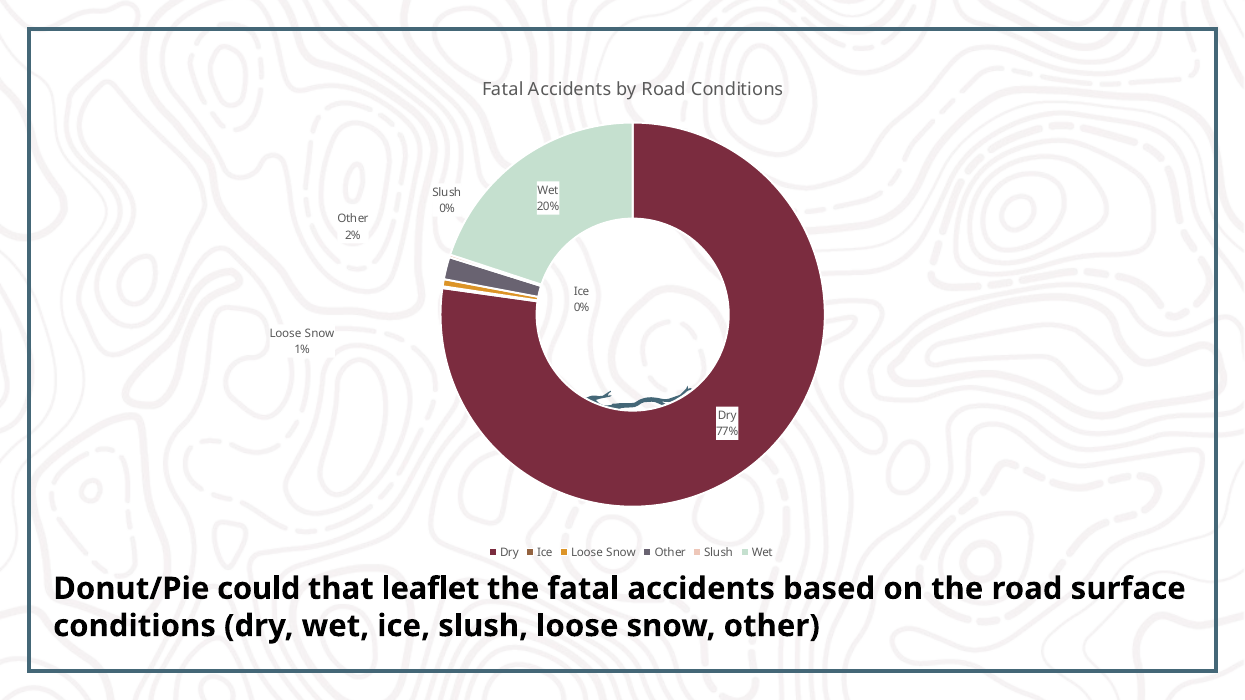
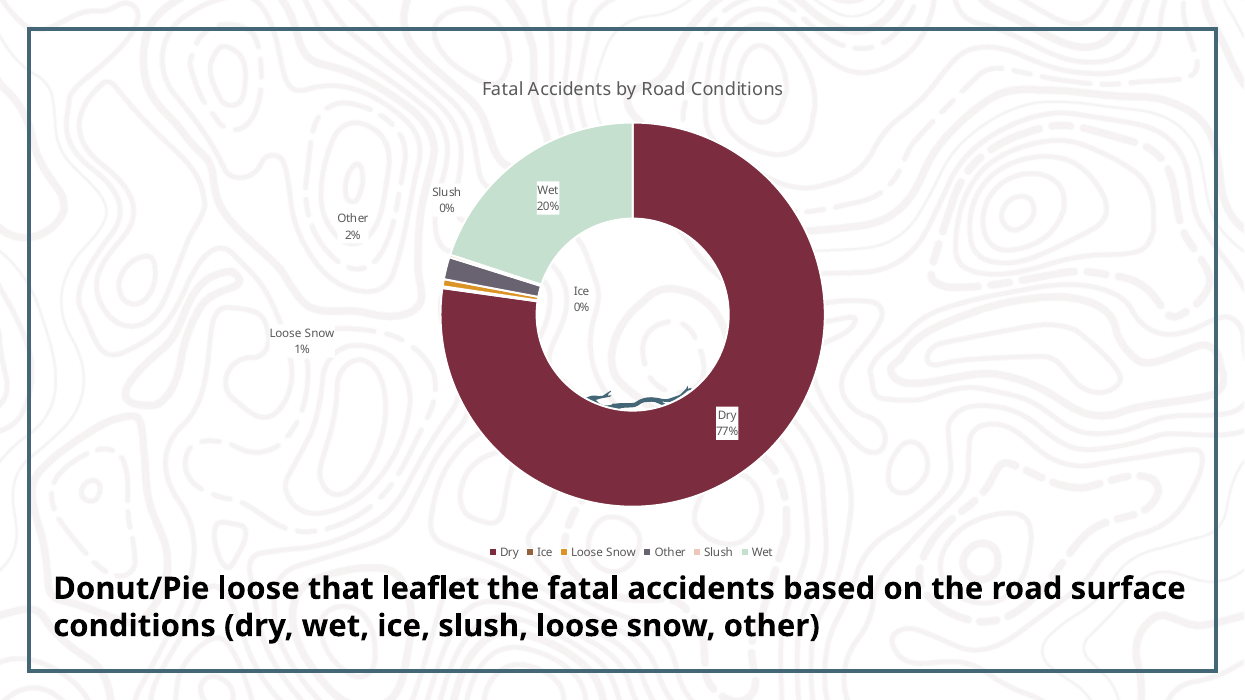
Donut/Pie could: could -> loose (259, 589)
